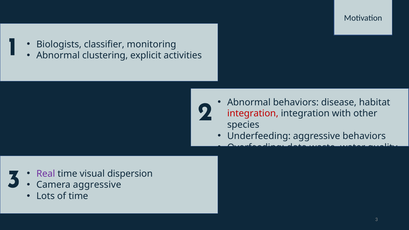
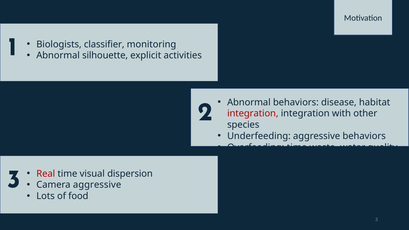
clustering: clustering -> silhouette (105, 56)
Overfeeding data: data -> time (297, 147)
Real colour: purple -> red (46, 174)
of time: time -> food (78, 196)
